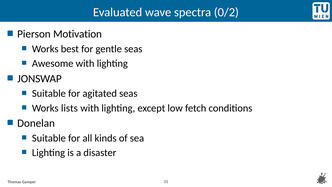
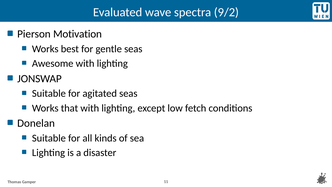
0/2: 0/2 -> 9/2 (226, 12)
lists: lists -> that (69, 108)
